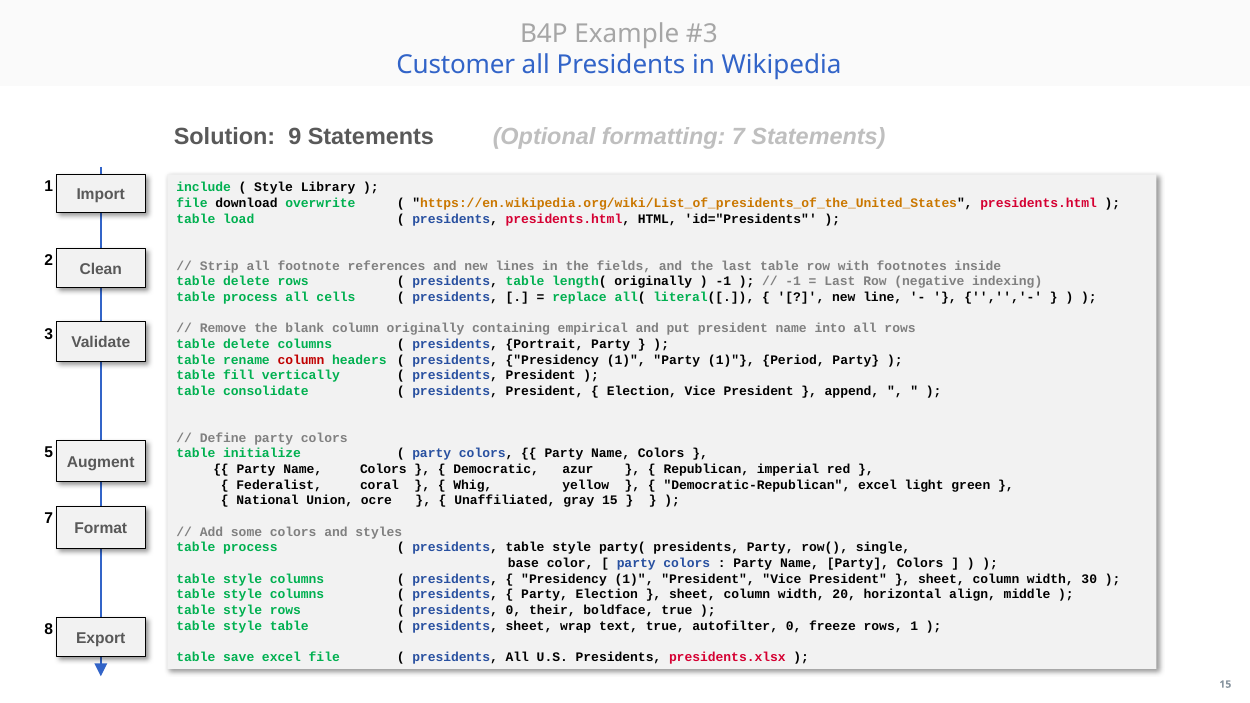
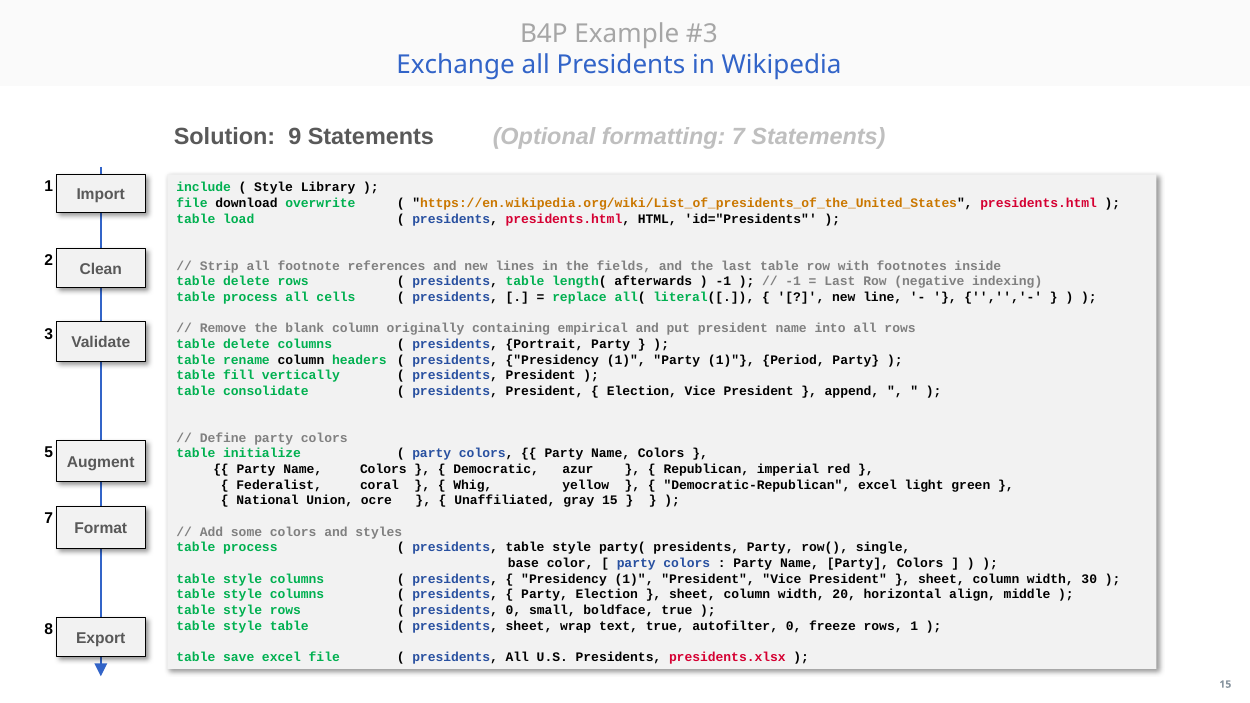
Customer: Customer -> Exchange (456, 65)
length( originally: originally -> afterwards (653, 282)
column colour: red -> black (301, 360)
their: their -> small (552, 610)
